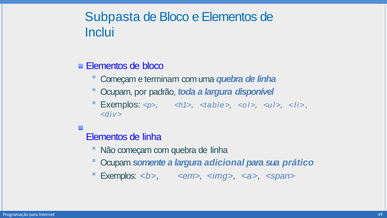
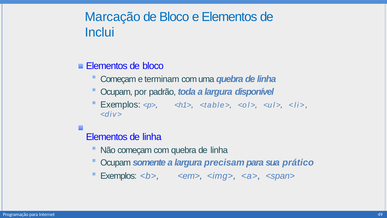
Subpasta: Subpasta -> Marcação (113, 17)
adicional: adicional -> precisam (224, 162)
